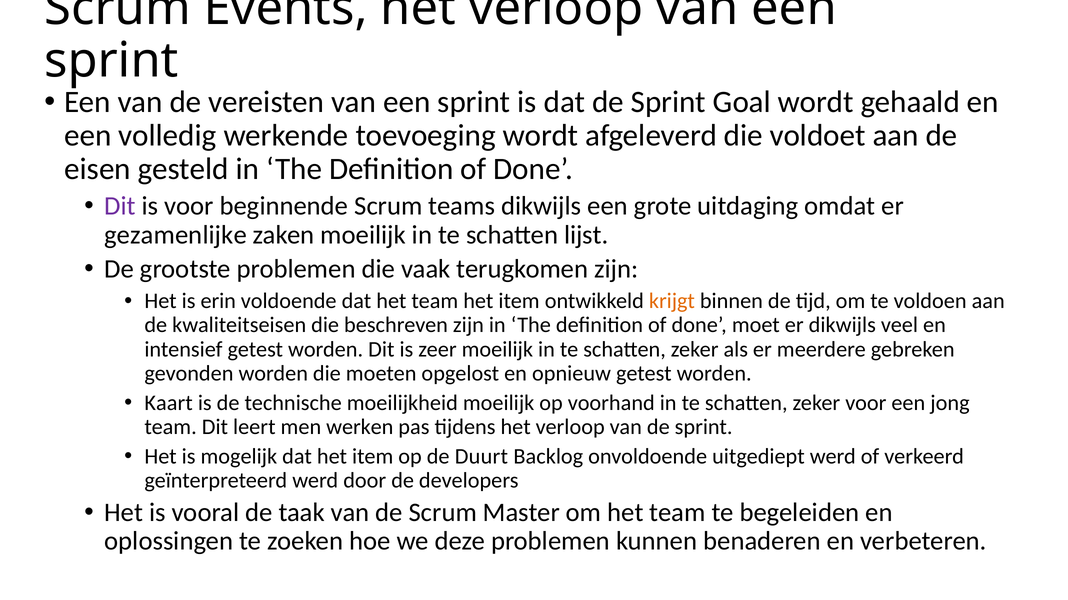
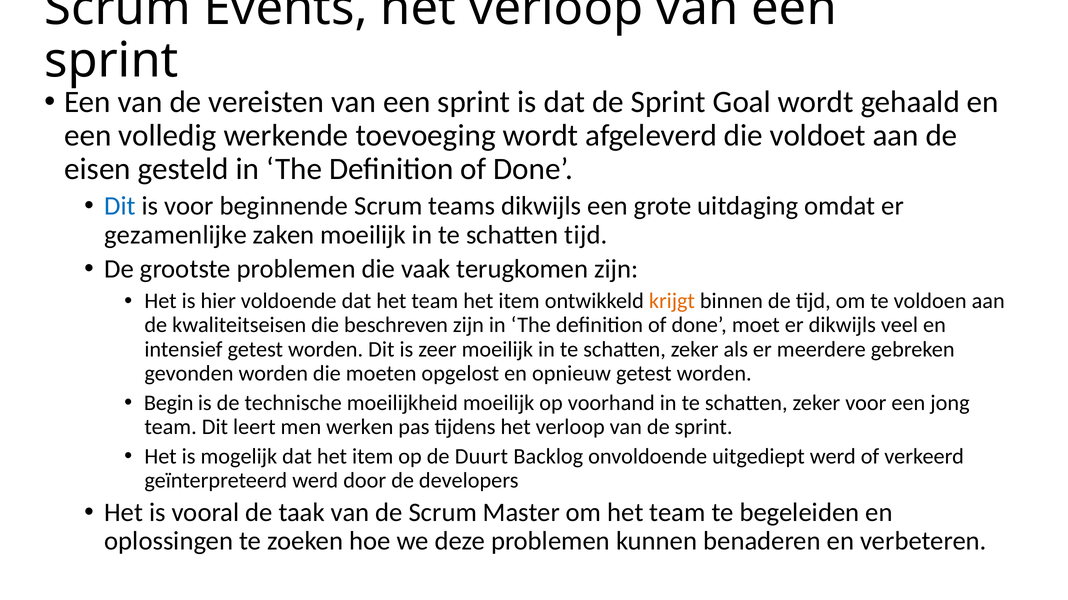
Dit colour: purple -> blue (120, 206)
schatten lijst: lijst -> tijd (586, 235)
erin: erin -> hier (218, 301)
Kaart: Kaart -> Begin (169, 403)
